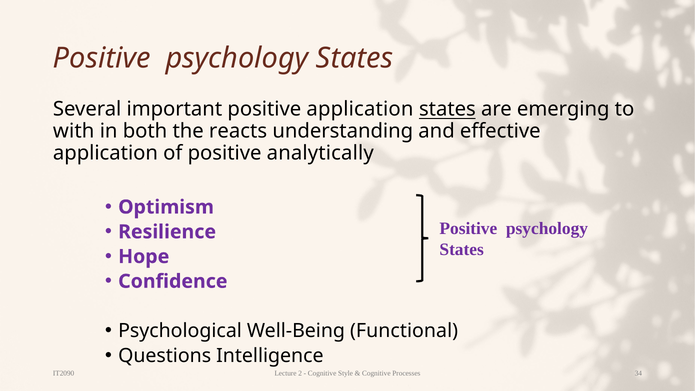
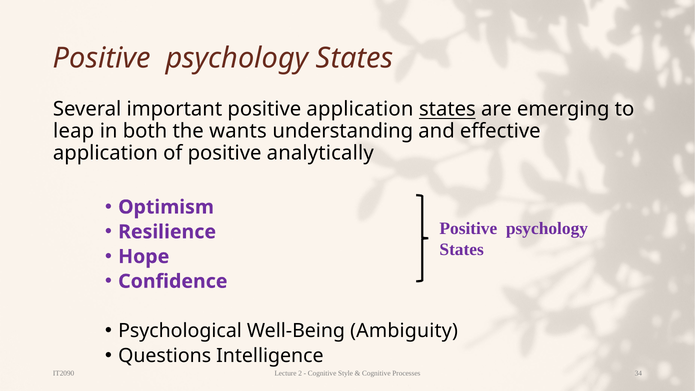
with: with -> leap (74, 131)
reacts: reacts -> wants (238, 131)
Functional: Functional -> Ambiguity (404, 331)
